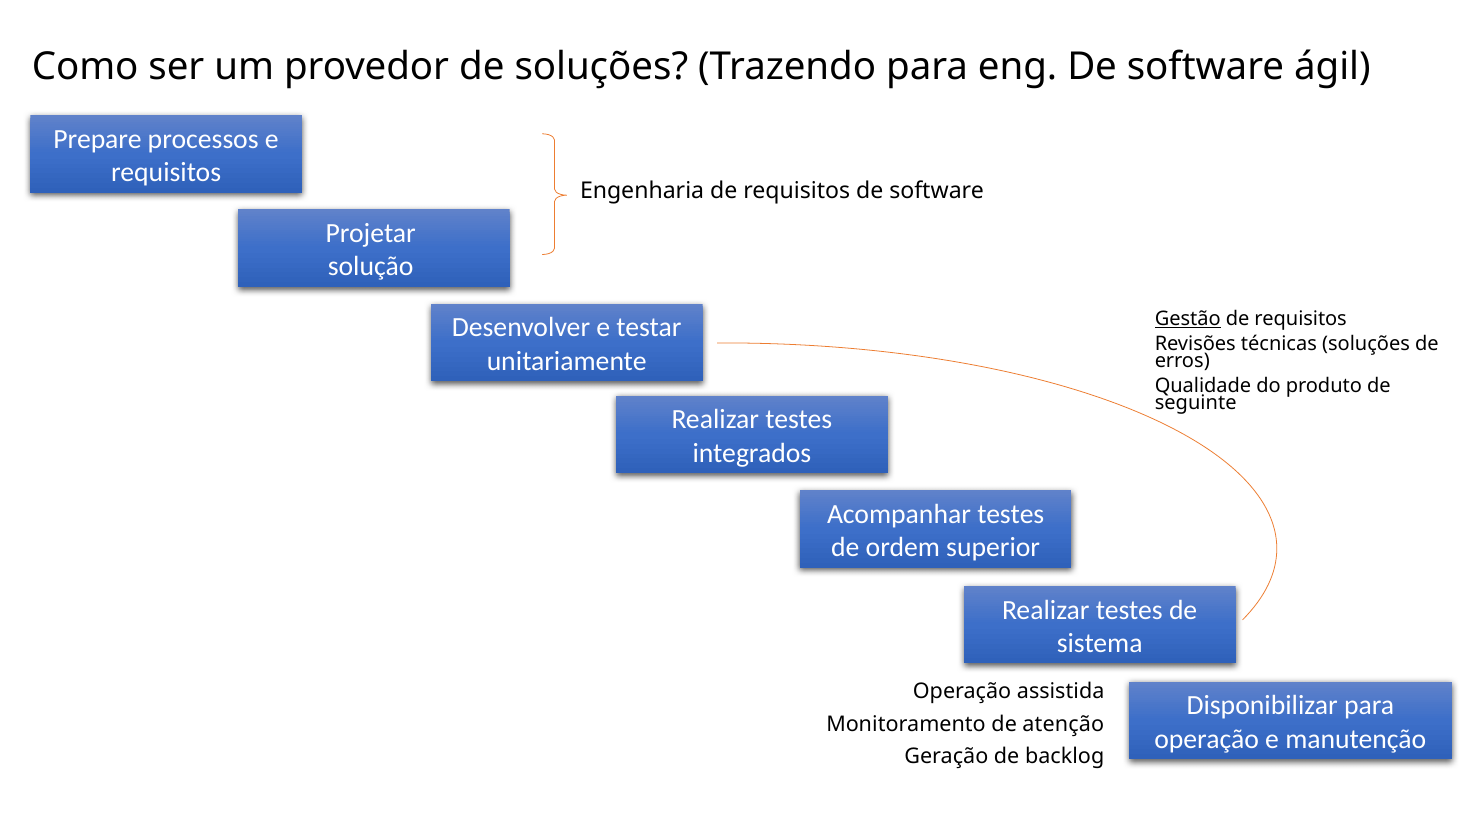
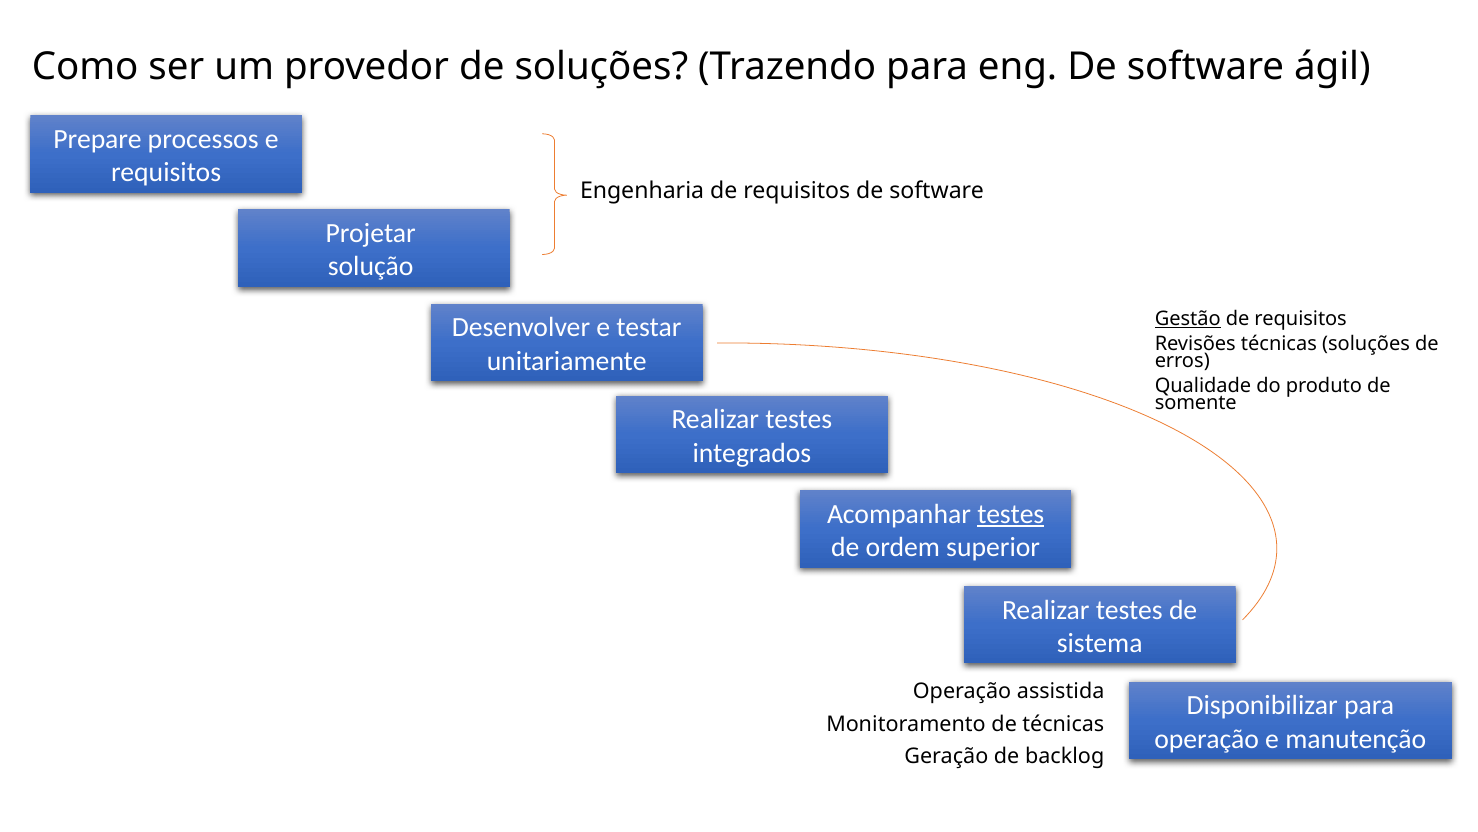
seguinte: seguinte -> somente (1196, 403)
testes underline: none -> present (1011, 514)
de atenção: atenção -> técnicas (1063, 724)
